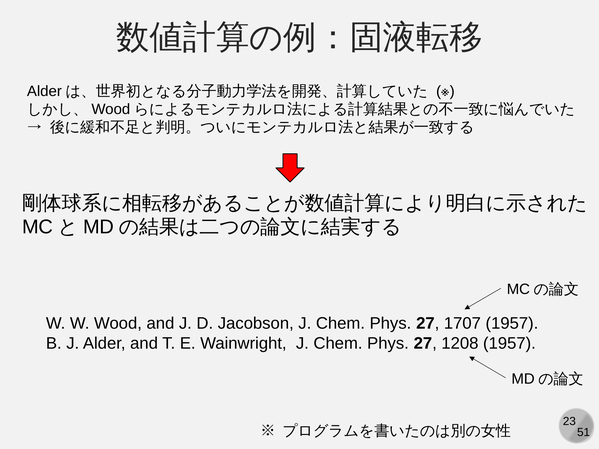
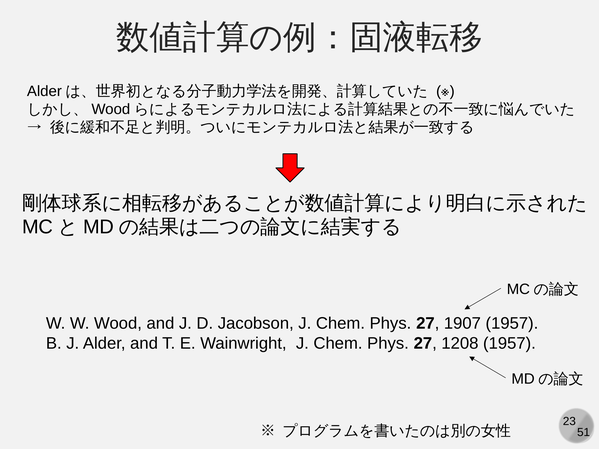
1707: 1707 -> 1907 (462, 324)
